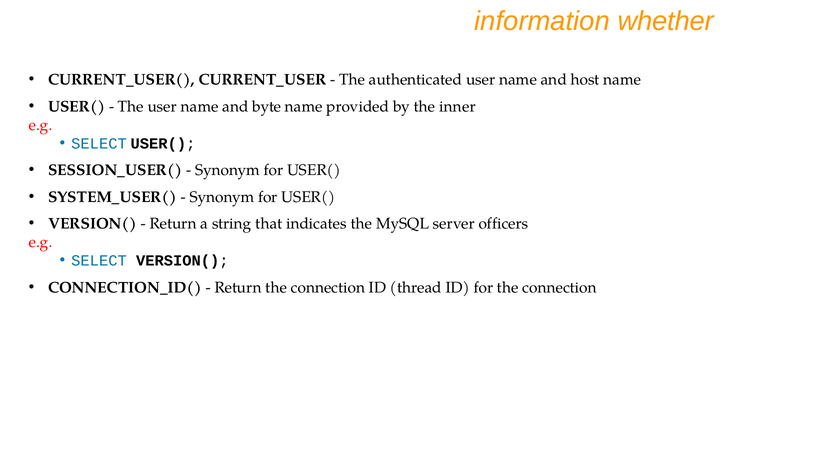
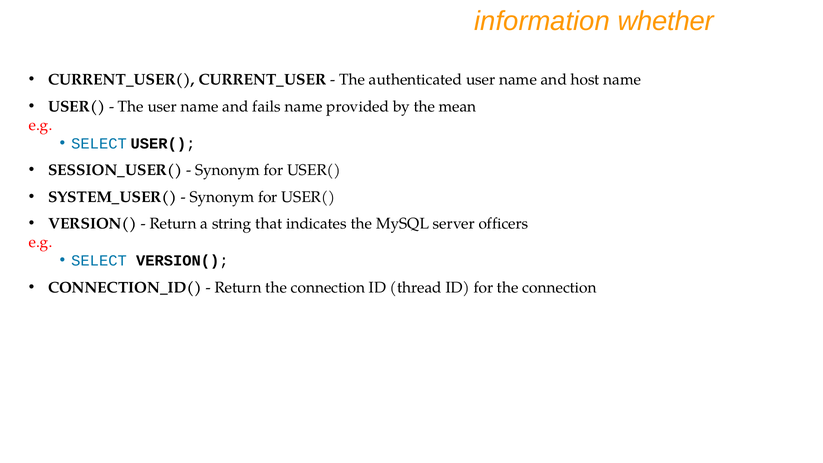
byte: byte -> fails (267, 106)
inner: inner -> mean (458, 106)
